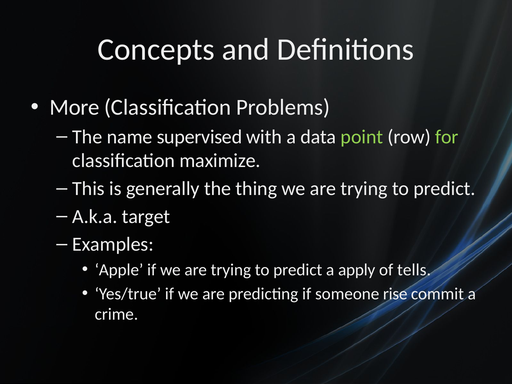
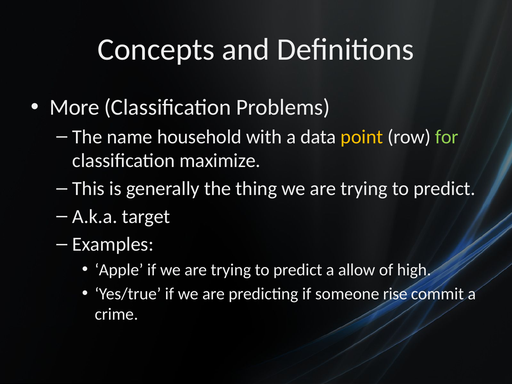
supervised: supervised -> household (199, 137)
point colour: light green -> yellow (362, 137)
apply: apply -> allow (357, 270)
tells: tells -> high (414, 270)
